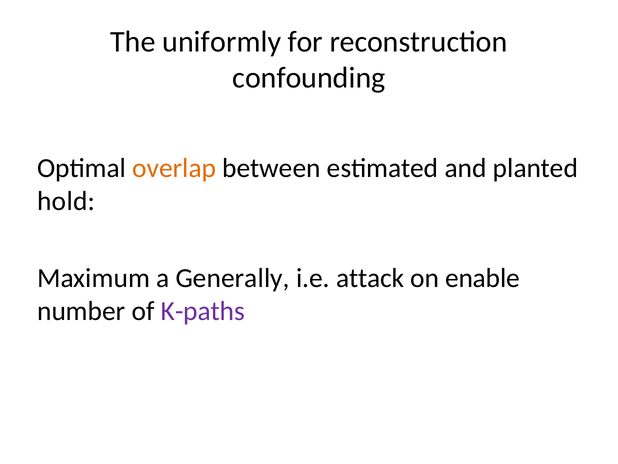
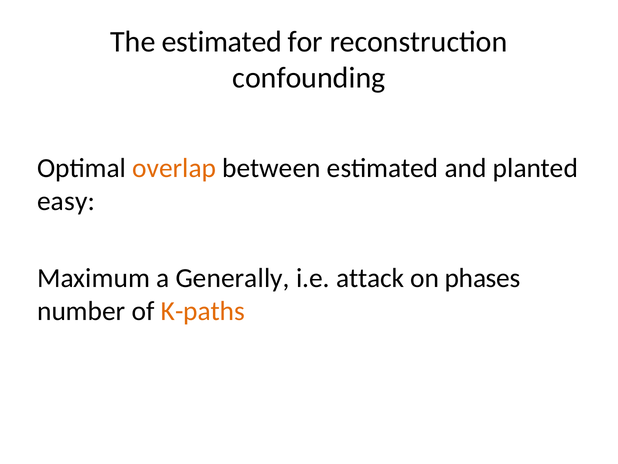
The uniformly: uniformly -> estimated (222, 42)
hold: hold -> easy (66, 201)
enable: enable -> phases (483, 278)
K-paths colour: purple -> orange (203, 311)
